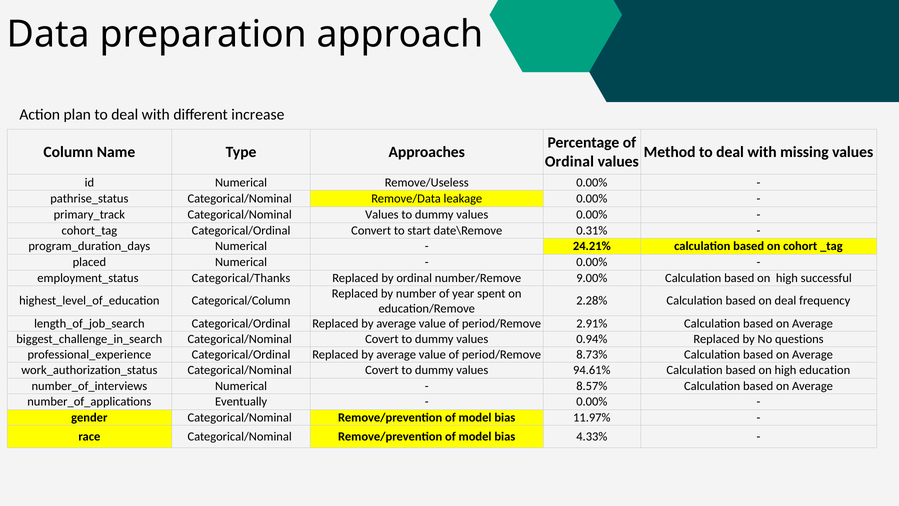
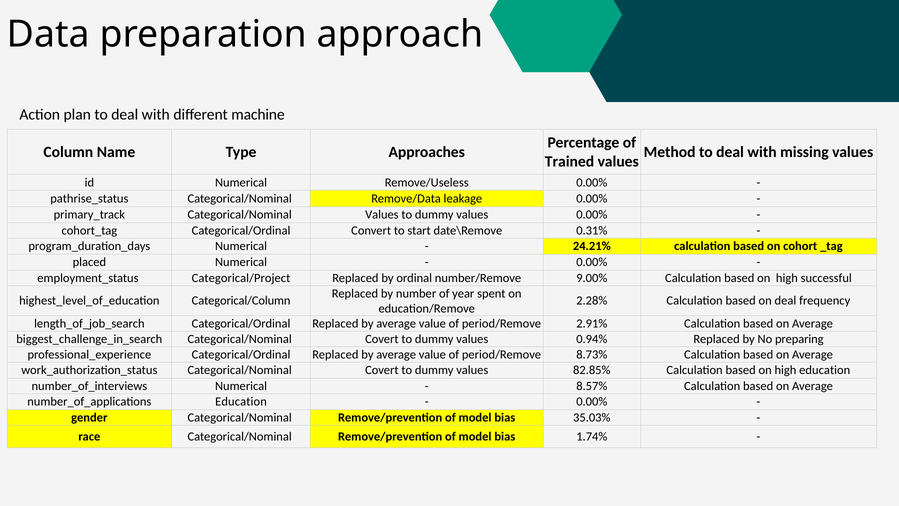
increase: increase -> machine (258, 115)
Ordinal: Ordinal -> Trained (570, 161)
Categorical/Thanks: Categorical/Thanks -> Categorical/Project (241, 278)
questions: questions -> preparing (799, 339)
94.61%: 94.61% -> 82.85% (592, 370)
Eventually: Eventually -> Education (241, 401)
11.97%: 11.97% -> 35.03% (592, 417)
4.33%: 4.33% -> 1.74% (592, 436)
